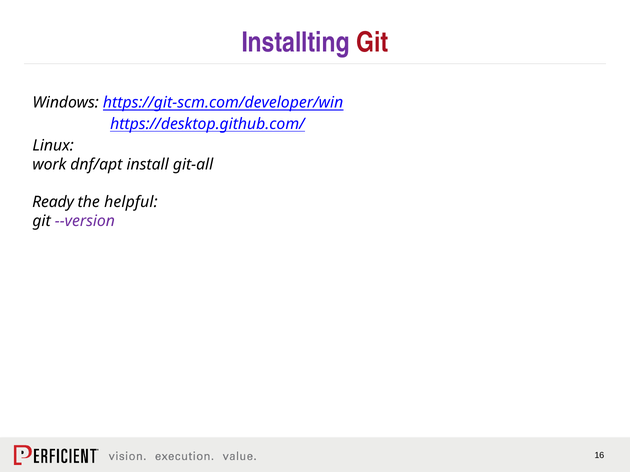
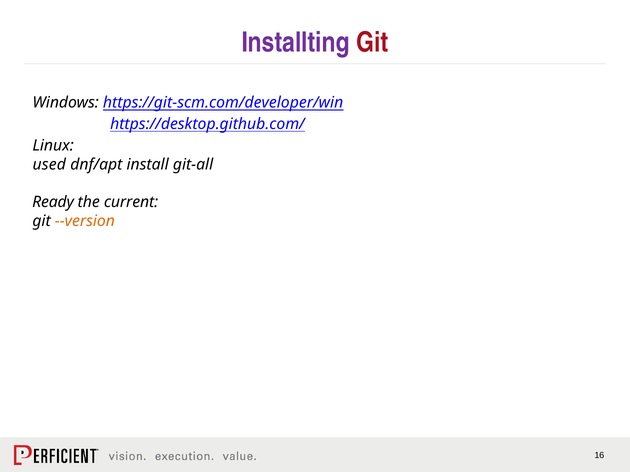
work: work -> used (49, 165)
helpful: helpful -> current (131, 202)
--version colour: purple -> orange (85, 221)
